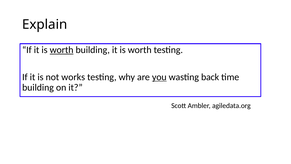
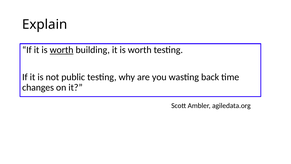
works: works -> public (73, 77)
you underline: present -> none (159, 77)
building: building -> changes (38, 87)
